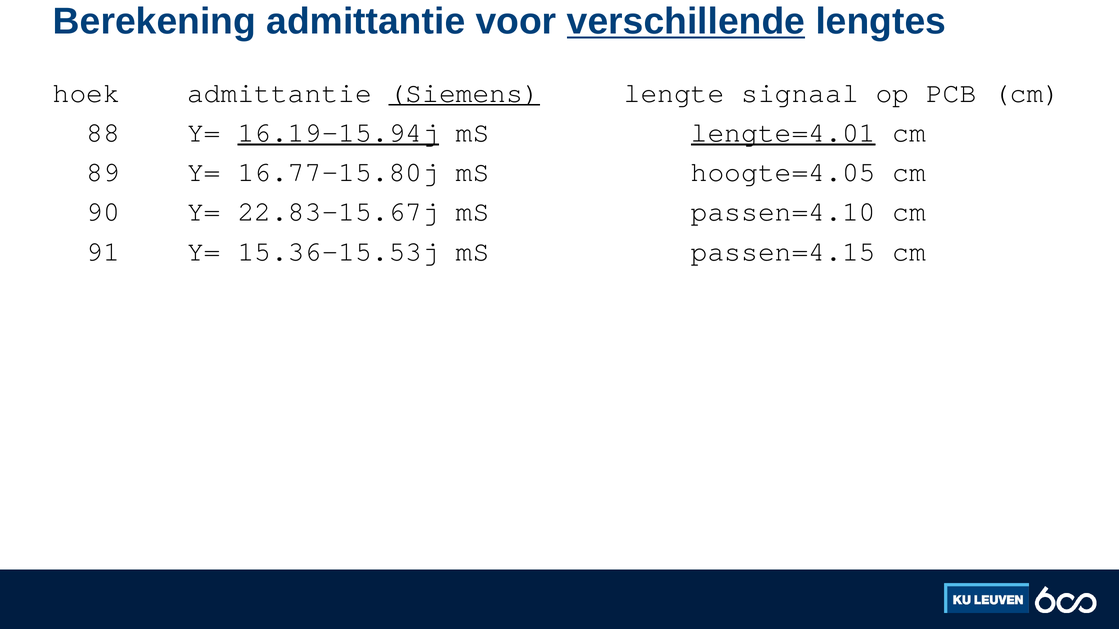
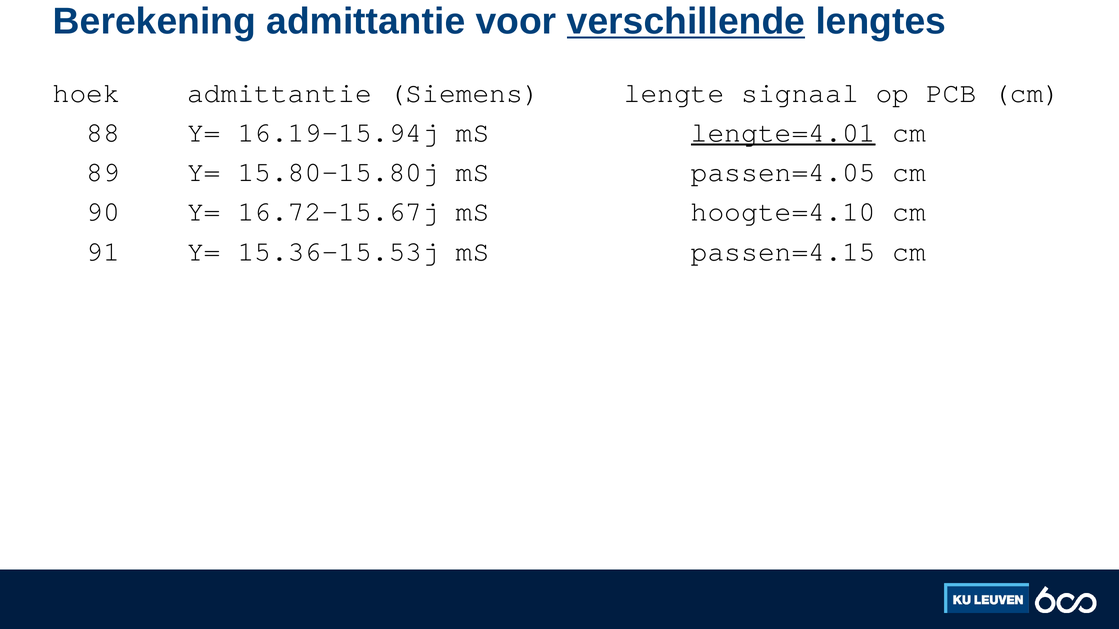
Siemens underline: present -> none (464, 93)
16.19-15.94j underline: present -> none (338, 133)
16.77-15.80j: 16.77-15.80j -> 15.80-15.80j (338, 172)
hoogte=4.05: hoogte=4.05 -> passen=4.05 (783, 172)
22.83-15.67j: 22.83-15.67j -> 16.72-15.67j (338, 212)
passen=4.10: passen=4.10 -> hoogte=4.10 (783, 212)
